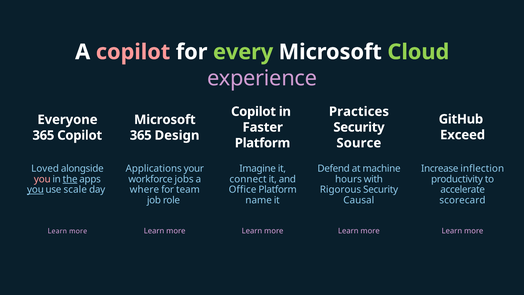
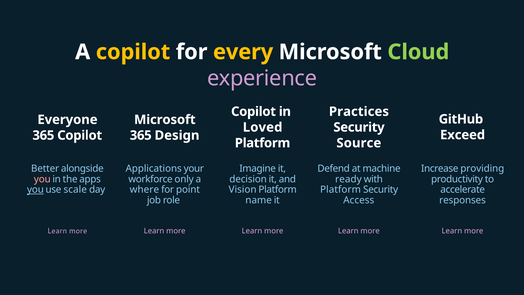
copilot colour: pink -> yellow (133, 52)
every colour: light green -> yellow (243, 52)
Faster: Faster -> Loved (263, 127)
Loved: Loved -> Better (45, 168)
inflection: inflection -> providing (482, 168)
the underline: present -> none (70, 179)
jobs: jobs -> only (184, 179)
connect: connect -> decision (248, 179)
hours: hours -> ready (348, 179)
team: team -> point (188, 190)
Office: Office -> Vision (243, 190)
Rigorous: Rigorous -> Platform (340, 190)
Causal: Causal -> Access (359, 200)
scorecard: scorecard -> responses (463, 200)
